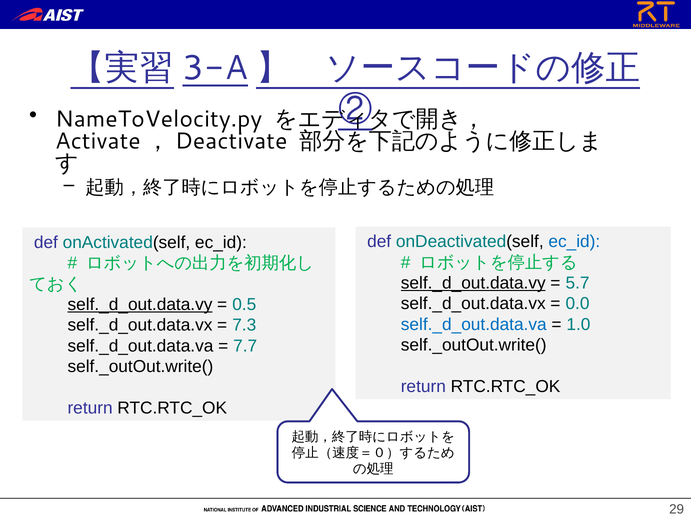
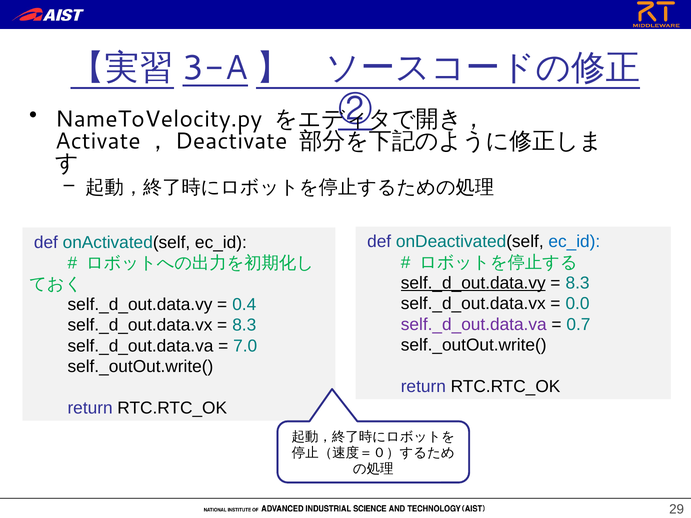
5.7: 5.7 -> 8.3 (578, 283)
self._d_out.data.vy underline: present -> none (140, 305)
0.5: 0.5 -> 0.4 (244, 305)
self._d_out.data.va colour: blue -> purple (474, 325)
1.0: 1.0 -> 0.7 (578, 325)
7.3: 7.3 -> 8.3 (244, 325)
7.7: 7.7 -> 7.0 (245, 346)
